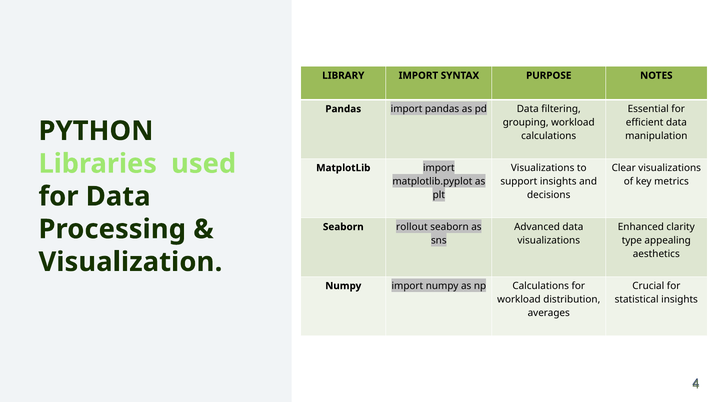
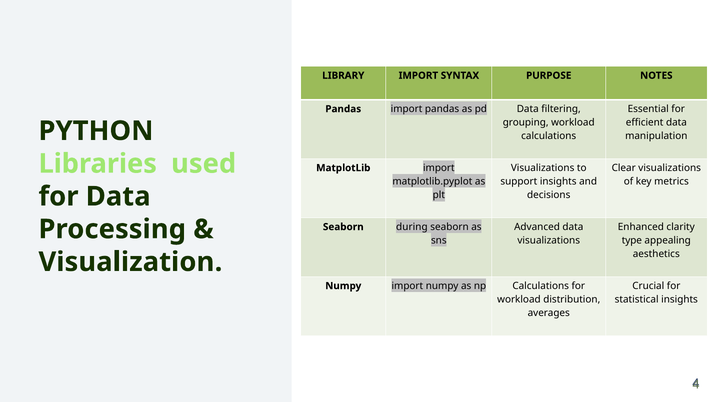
rollout: rollout -> during (412, 227)
